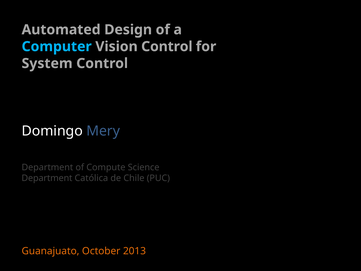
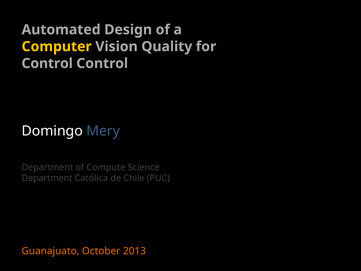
Computer colour: light blue -> yellow (57, 47)
Vision Control: Control -> Quality (167, 47)
System: System -> Control (47, 63)
